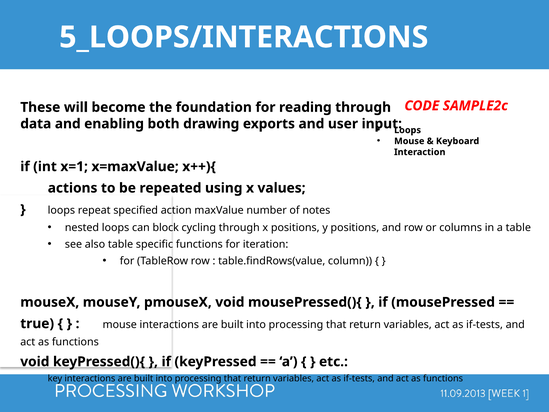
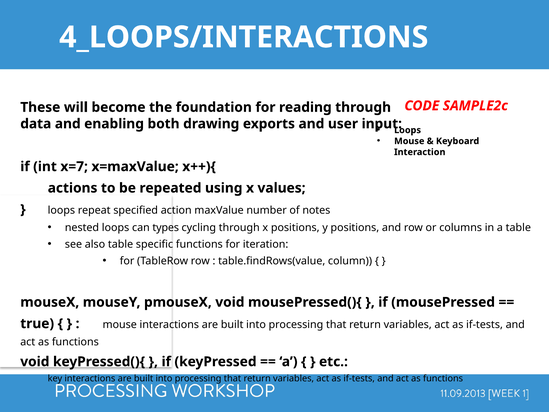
5_LOOPS/INTERACTIONS: 5_LOOPS/INTERACTIONS -> 4_LOOPS/INTERACTIONS (244, 37)
x=1: x=1 -> x=7 (74, 167)
block: block -> types (166, 228)
